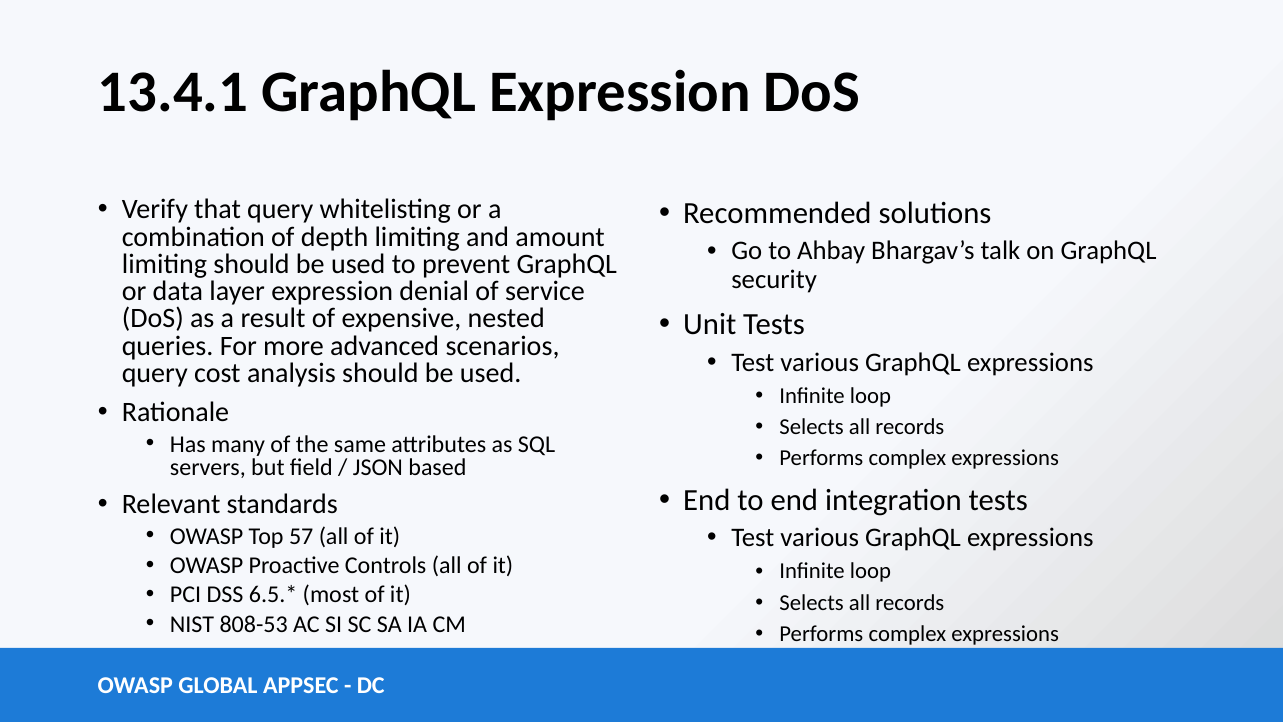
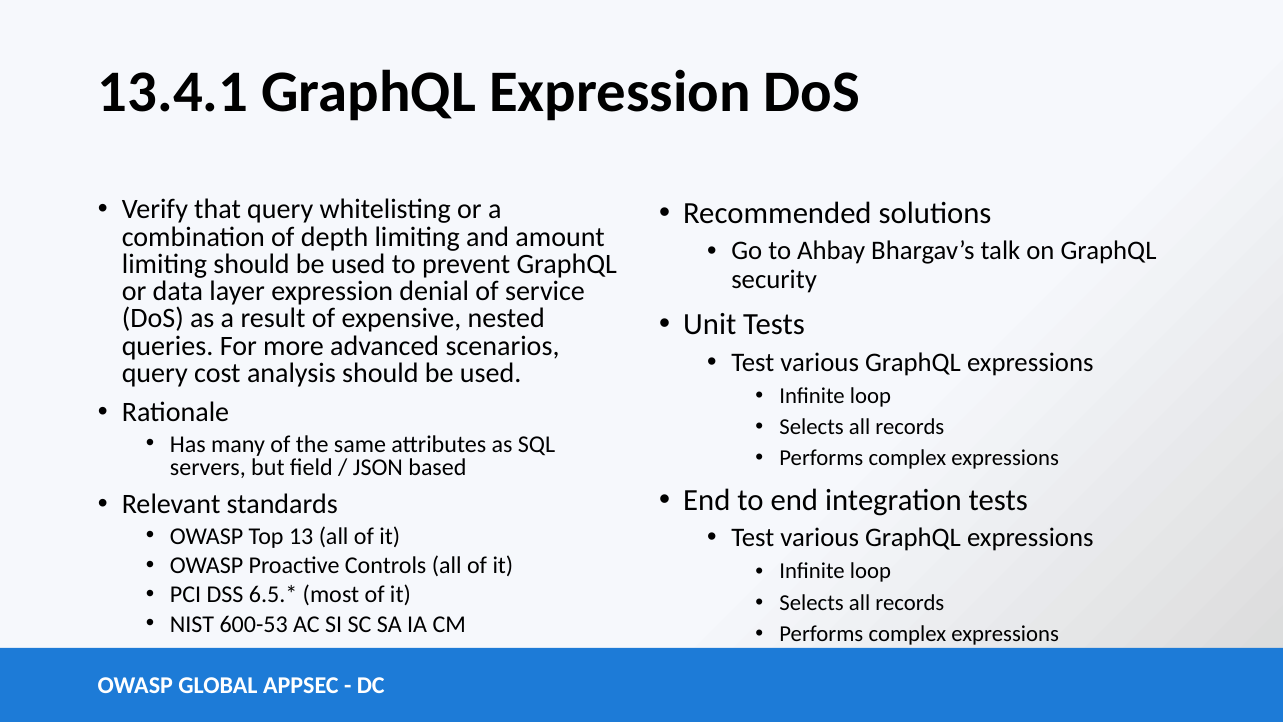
57: 57 -> 13 (301, 536)
808-53: 808-53 -> 600-53 (254, 624)
